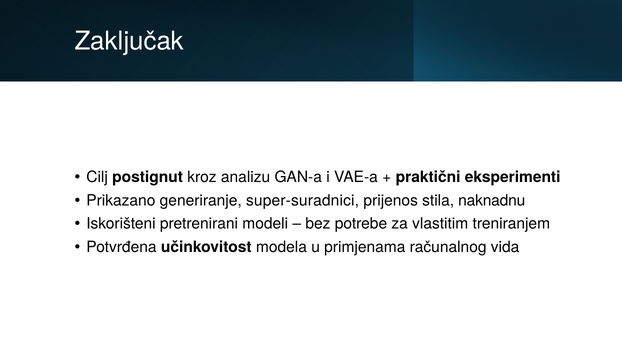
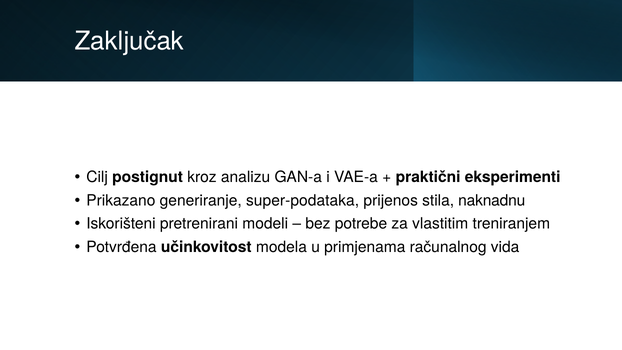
super-suradnici: super-suradnici -> super-podataka (303, 200)
